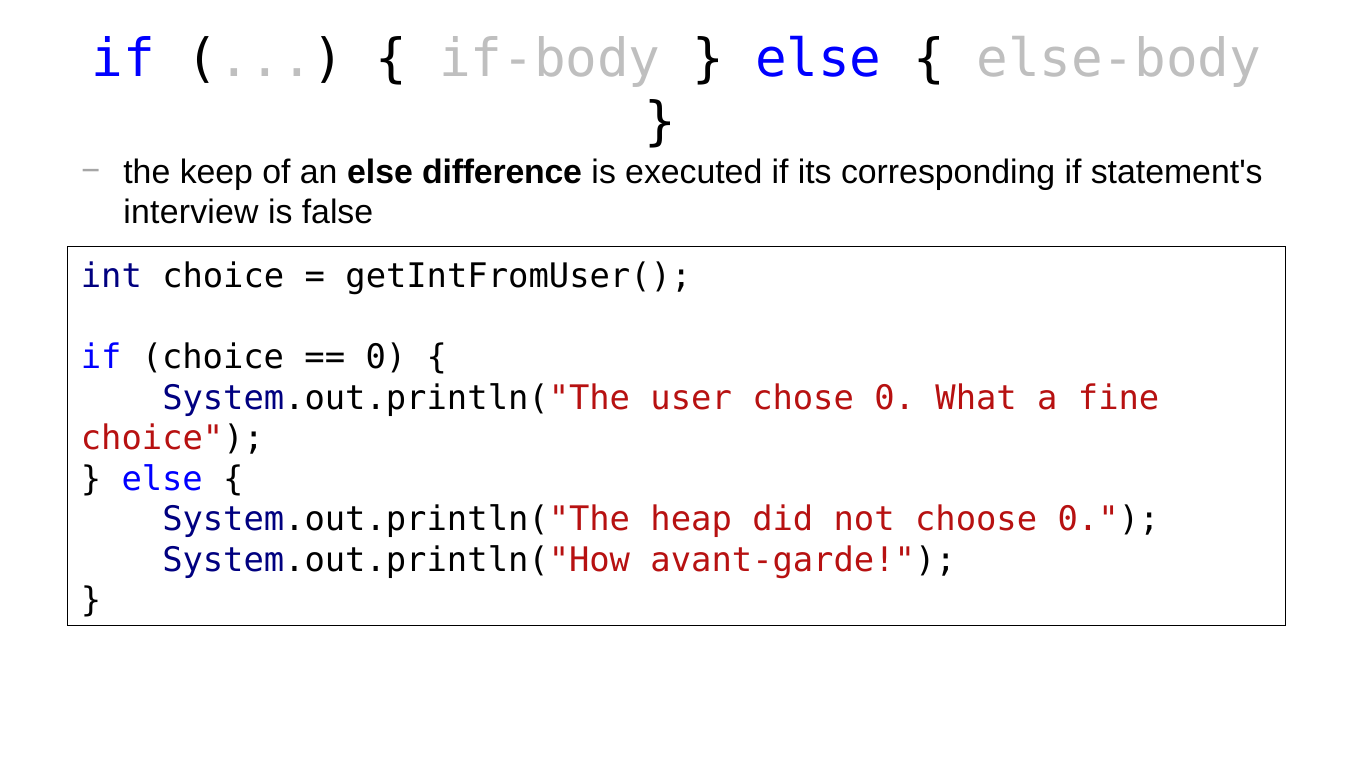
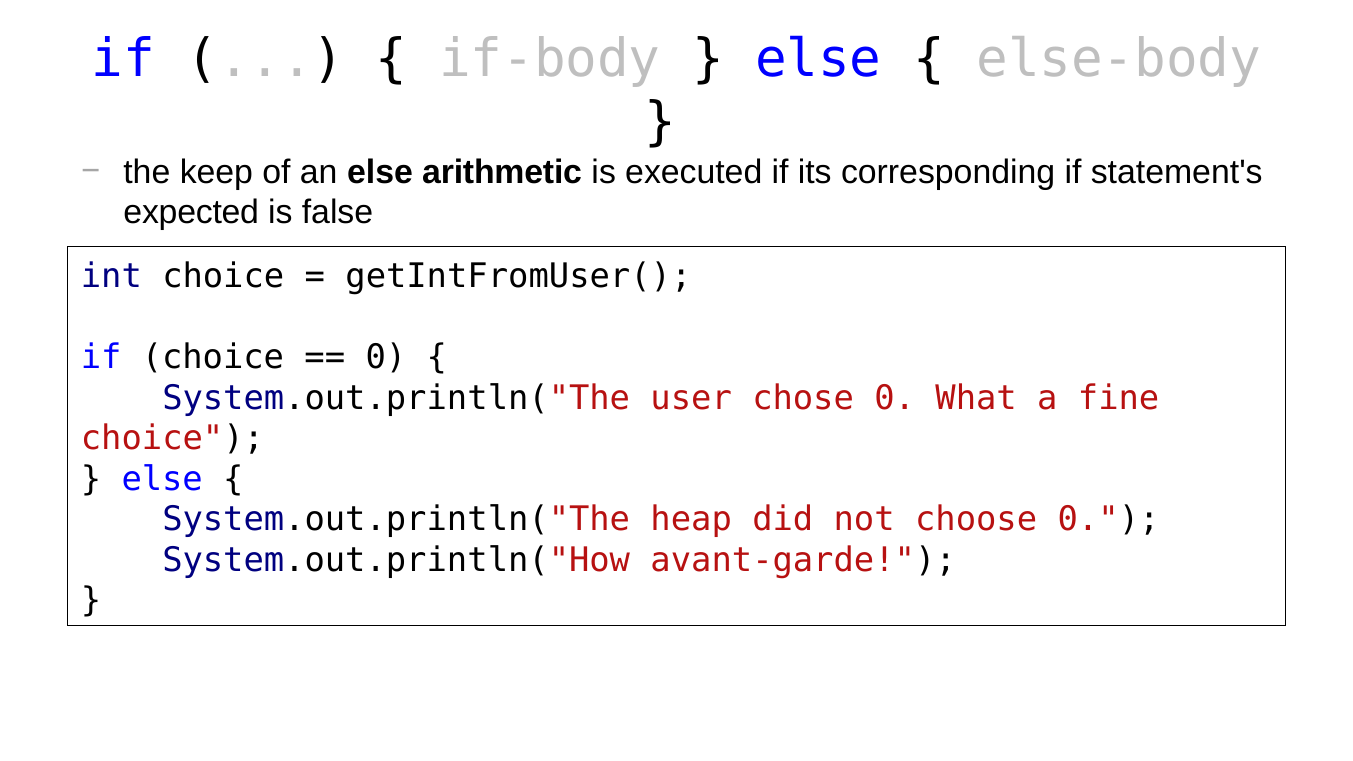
difference: difference -> arithmetic (502, 172)
interview: interview -> expected (191, 213)
